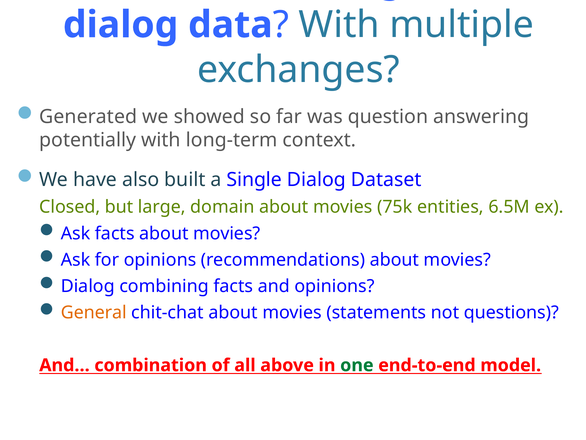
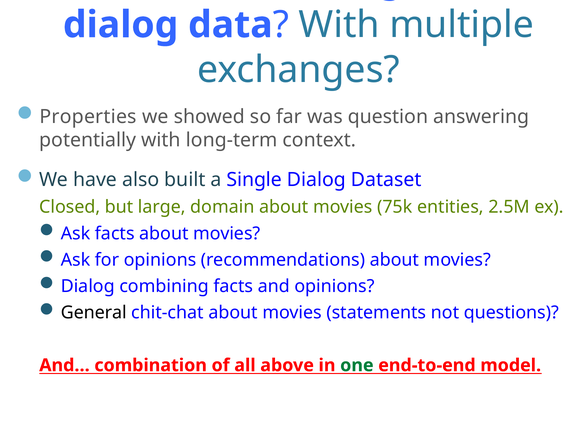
Generated: Generated -> Properties (88, 116)
6.5M: 6.5M -> 2.5M (509, 207)
General colour: orange -> black (94, 312)
